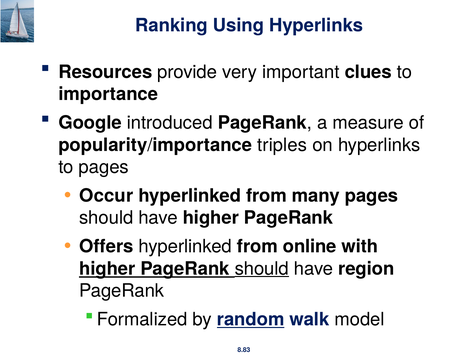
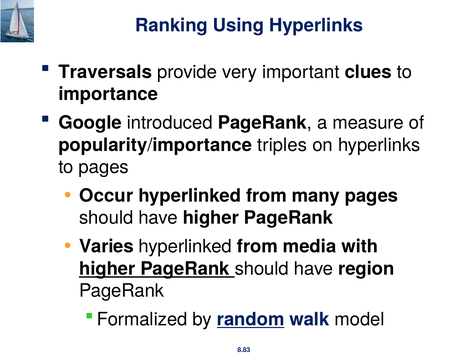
Resources: Resources -> Traversals (105, 72)
Offers: Offers -> Varies (106, 246)
online: online -> media (310, 246)
should underline: present -> none (262, 268)
